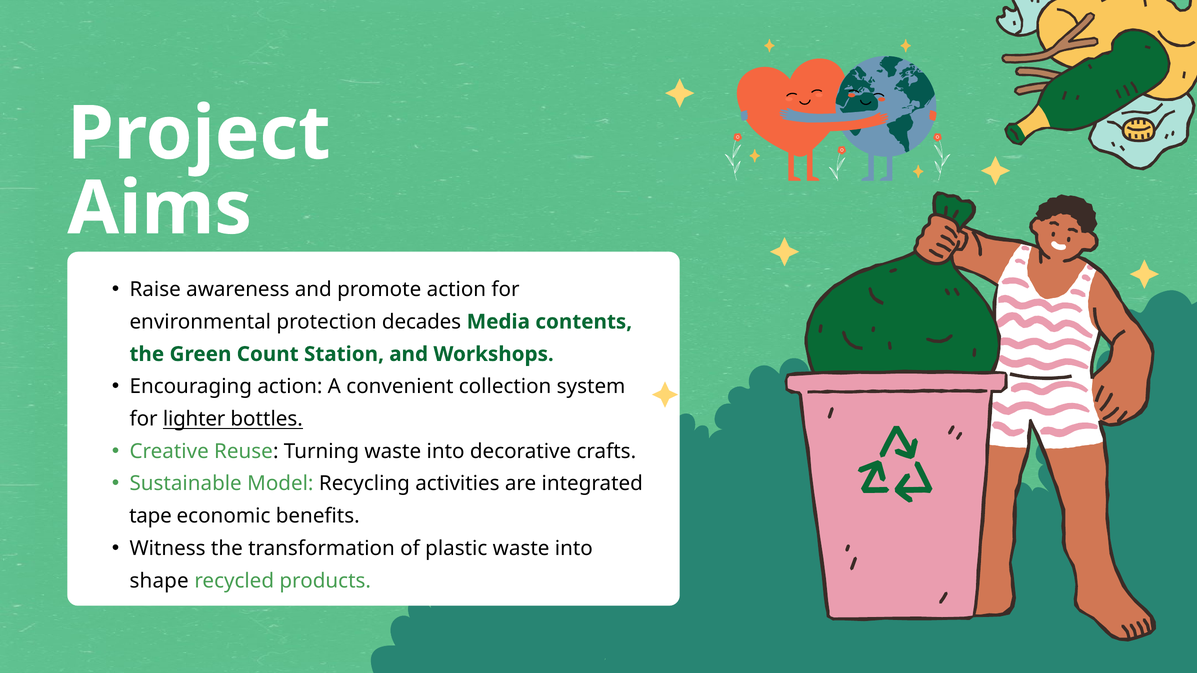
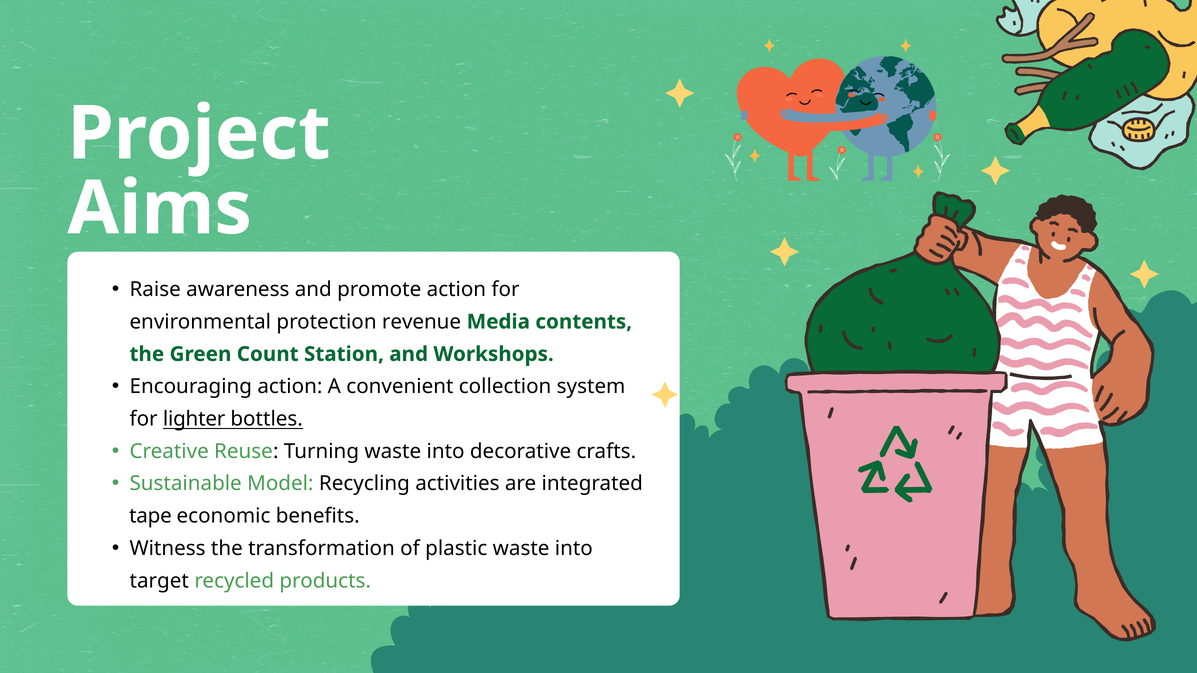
decades: decades -> revenue (421, 322)
shape: shape -> target (159, 581)
